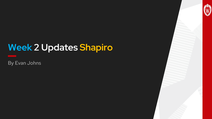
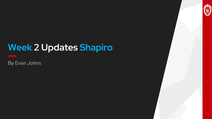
Shapiro colour: yellow -> light blue (96, 48)
